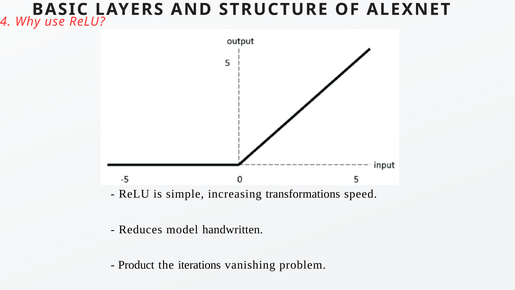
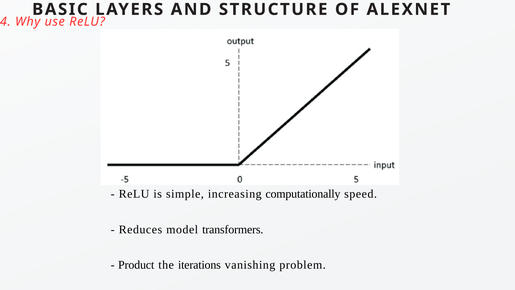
transformations: transformations -> computationally (303, 194)
handwritten: handwritten -> transformers (233, 229)
